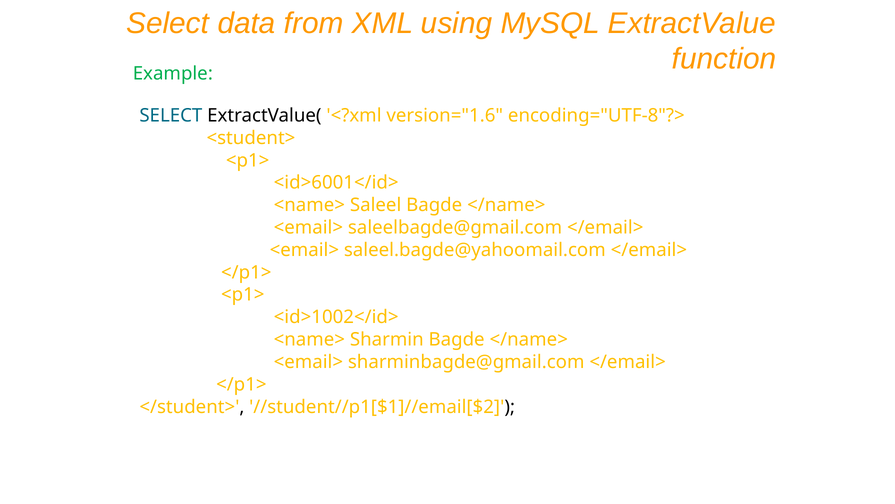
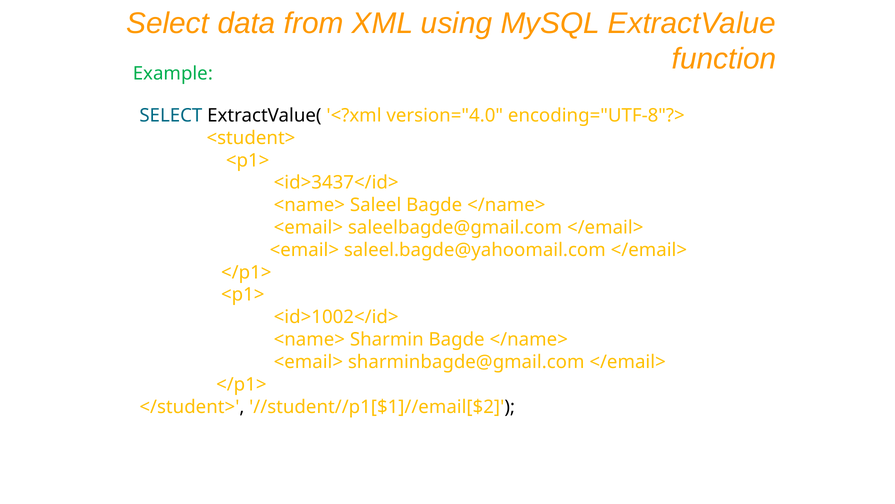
version="1.6: version="1.6 -> version="4.0 (445, 115)
<id>6001</id>: <id>6001</id> -> <id>3437</id> (336, 183)
